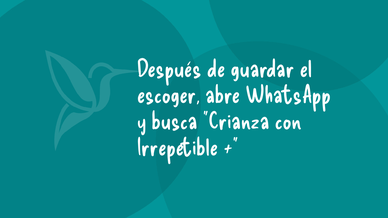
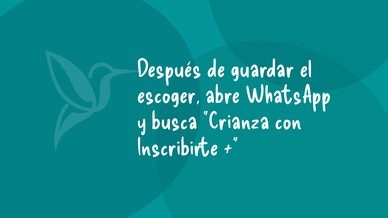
Irrepetible: Irrepetible -> Inscribirte (178, 148)
